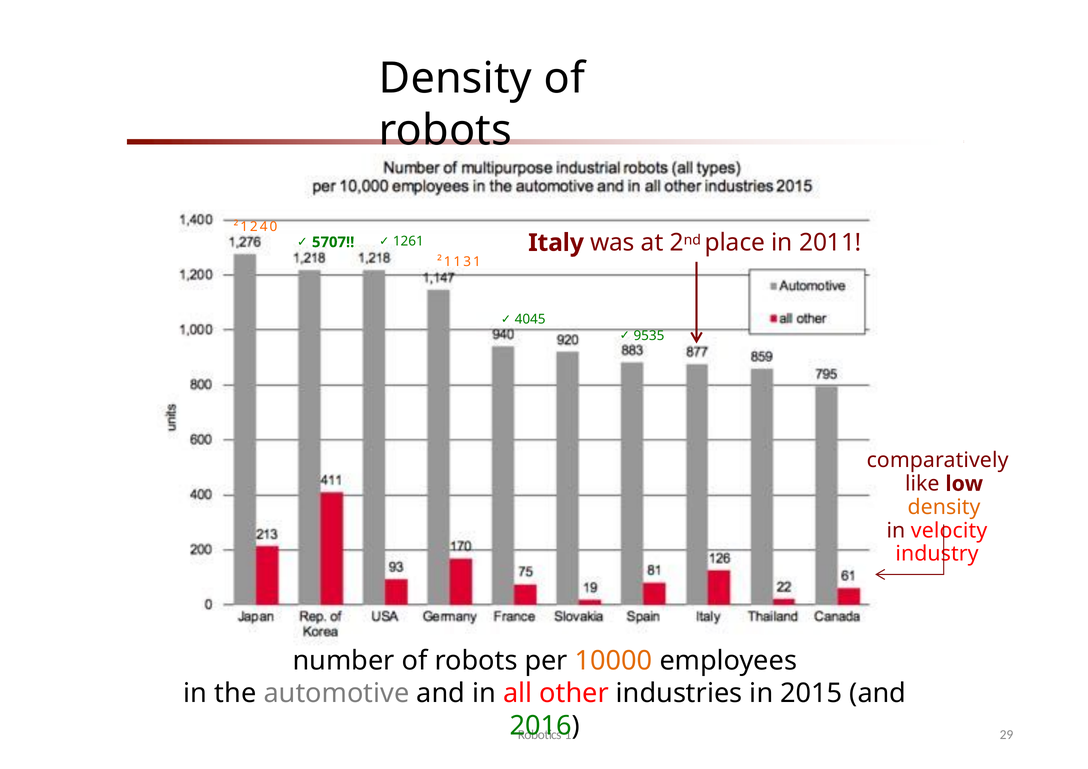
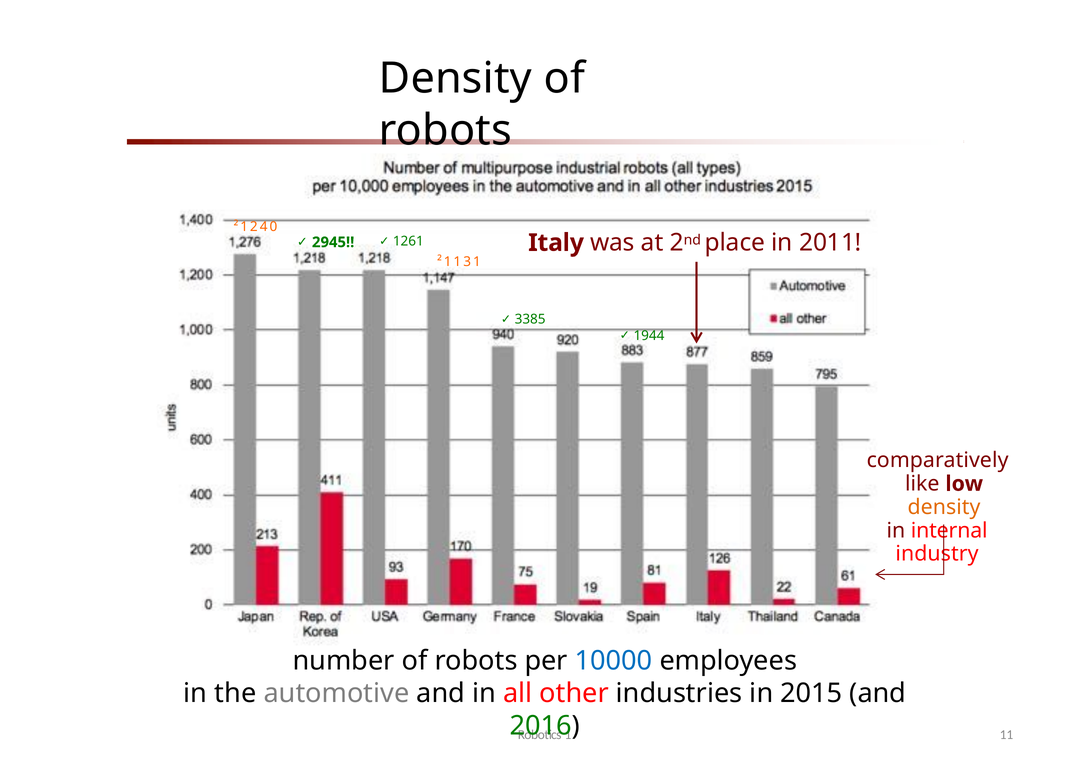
5707: 5707 -> 2945 (333, 242)
4045: 4045 -> 3385 (530, 319)
9535: 9535 -> 1944 (649, 336)
velocity: velocity -> internal (949, 530)
10000 colour: orange -> blue (614, 661)
29: 29 -> 11 (1006, 735)
